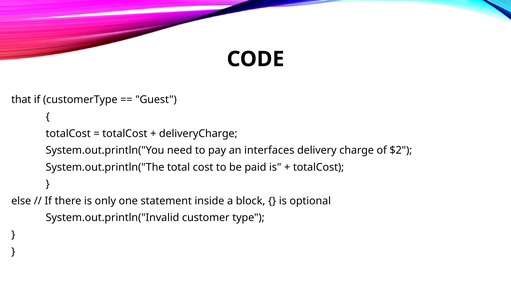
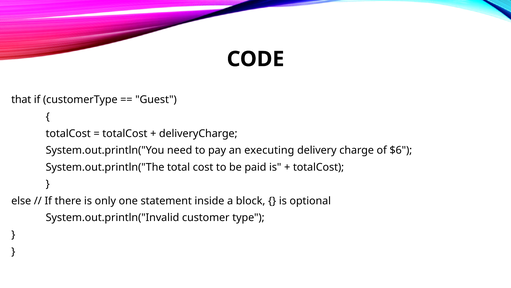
interfaces: interfaces -> executing (269, 150)
$2: $2 -> $6 (401, 150)
